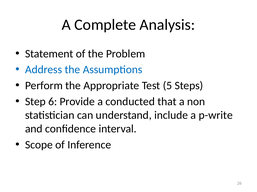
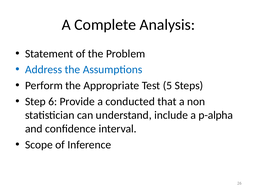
p-write: p-write -> p-alpha (216, 116)
